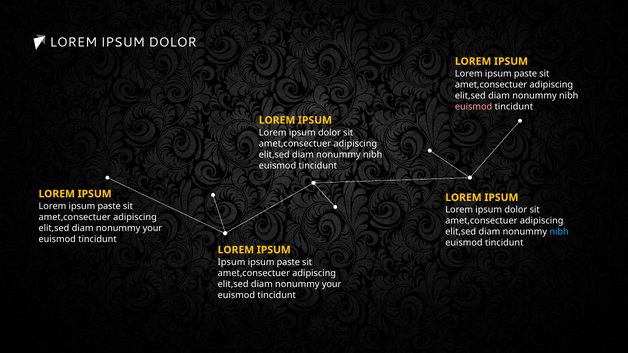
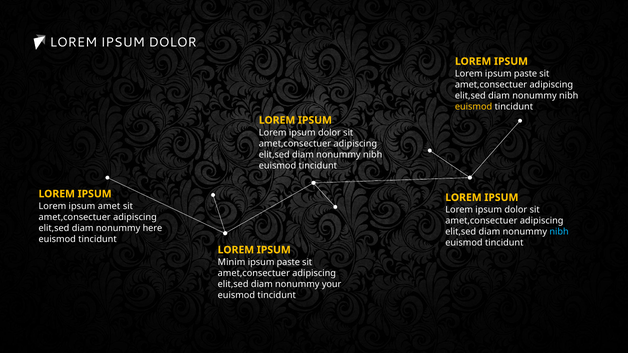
euismod colour: pink -> yellow (474, 107)
paste: paste -> amet (109, 206)
your: your -> here (152, 228)
Ipsum: Ipsum -> Minim (232, 262)
